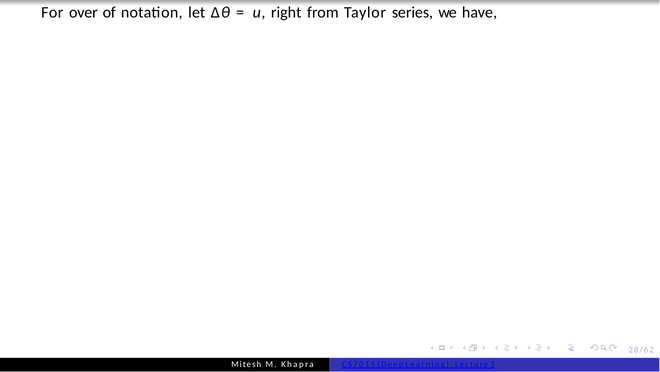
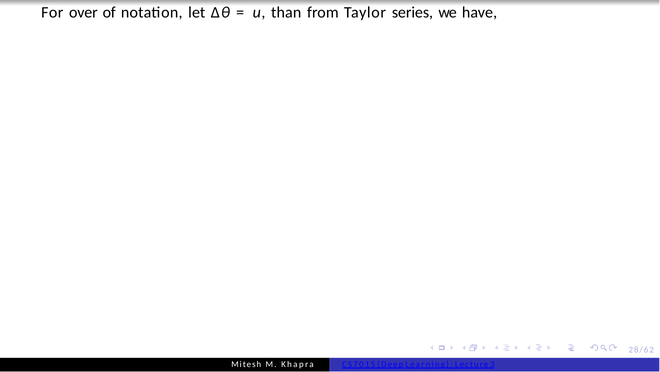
right: right -> than (286, 13)
